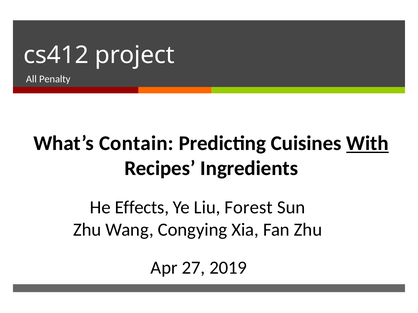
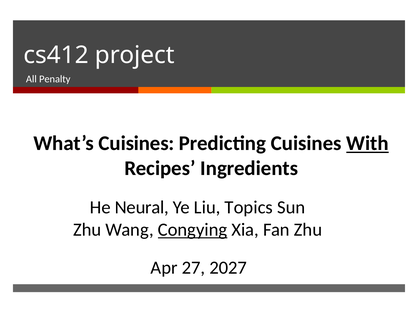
What’s Contain: Contain -> Cuisines (136, 144)
Effects: Effects -> Neural (142, 208)
Forest: Forest -> Topics (249, 208)
Congying underline: none -> present (193, 230)
2019: 2019 -> 2027 (228, 268)
